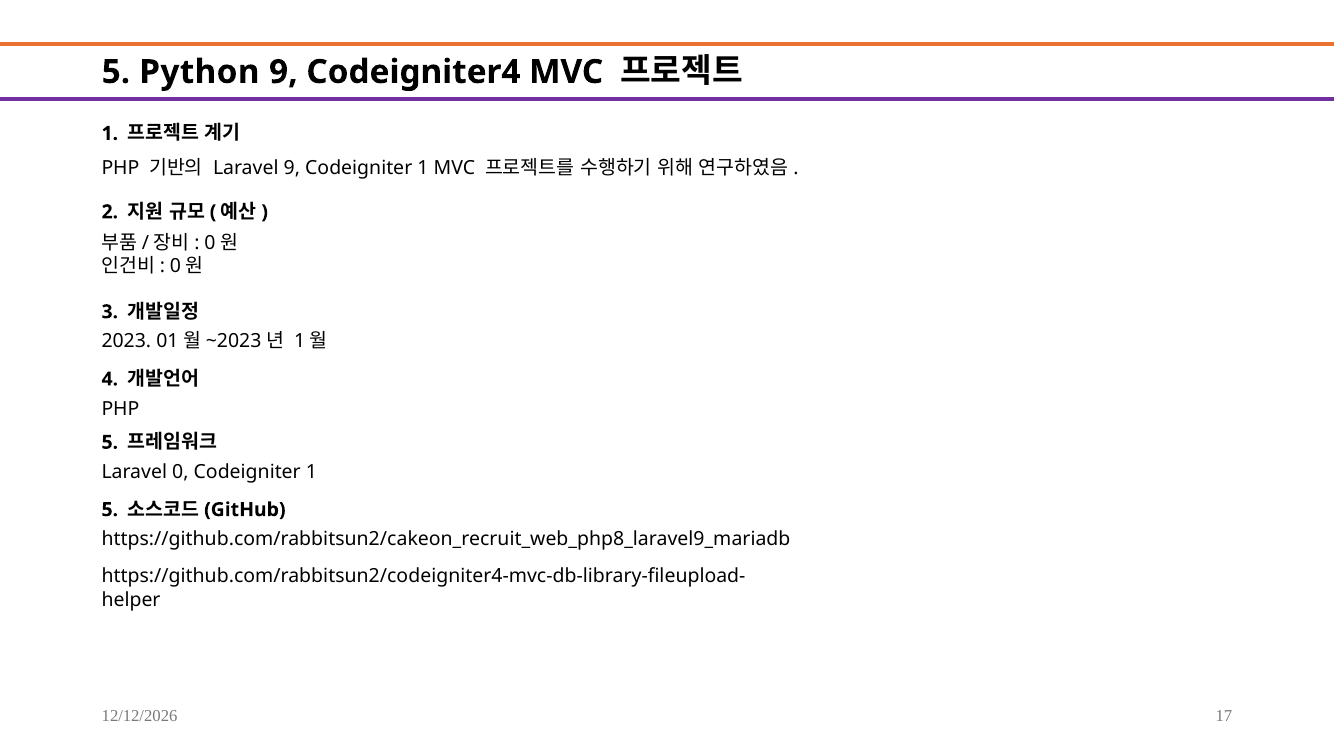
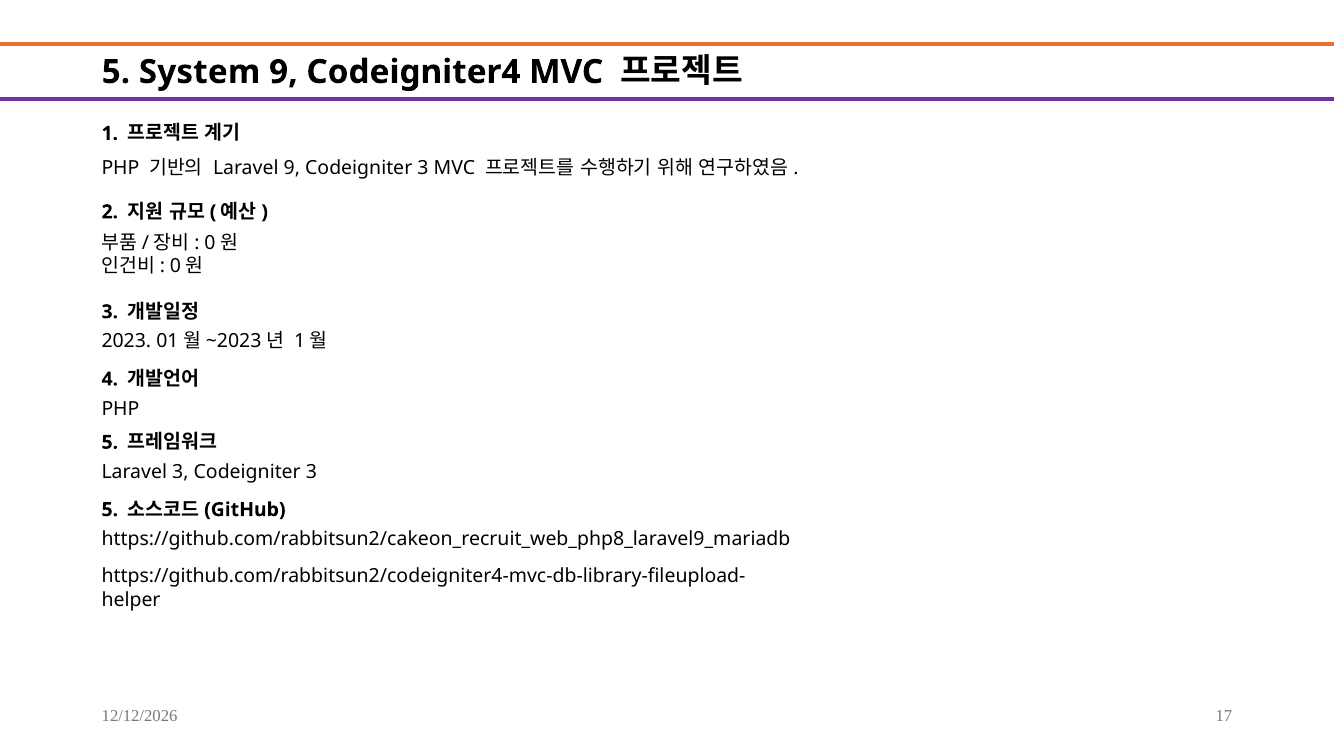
Python: Python -> System (200, 72)
9 Codeigniter 1: 1 -> 3 (423, 168)
Laravel 0: 0 -> 3 (180, 472)
1: 1 -> 3 (311, 472)
